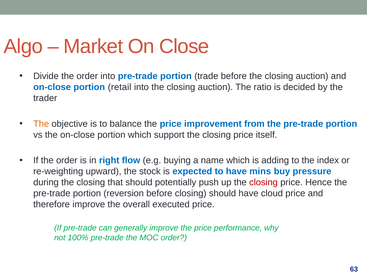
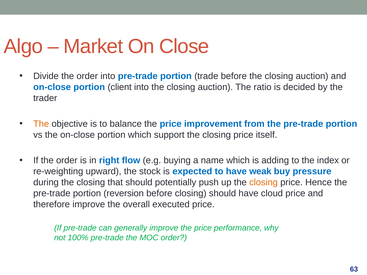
retail: retail -> client (120, 87)
mins: mins -> weak (260, 172)
closing colour: red -> orange (264, 183)
